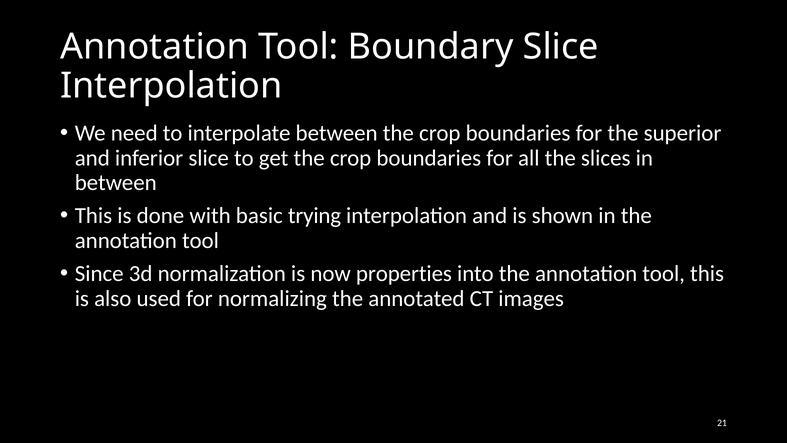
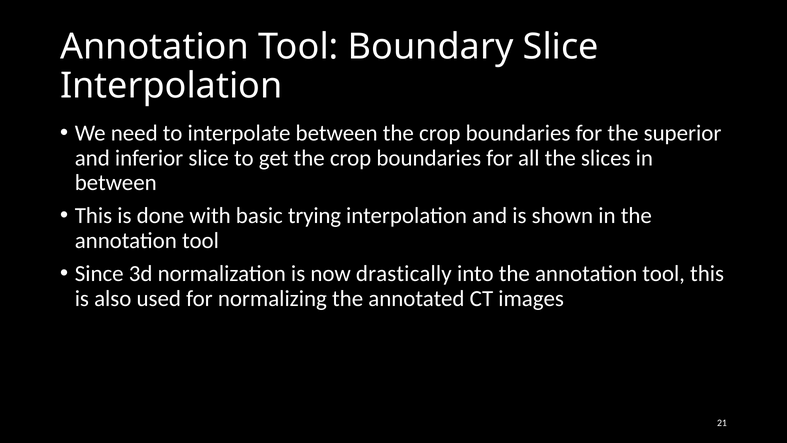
properties: properties -> drastically (404, 273)
